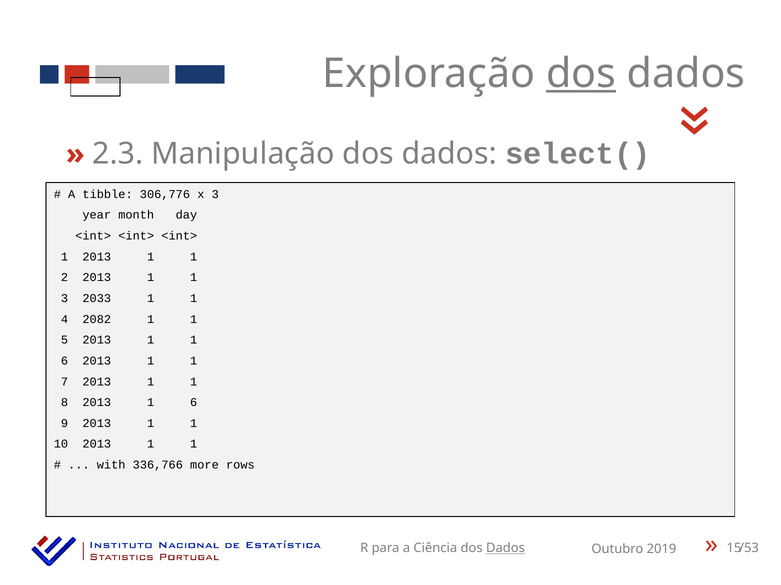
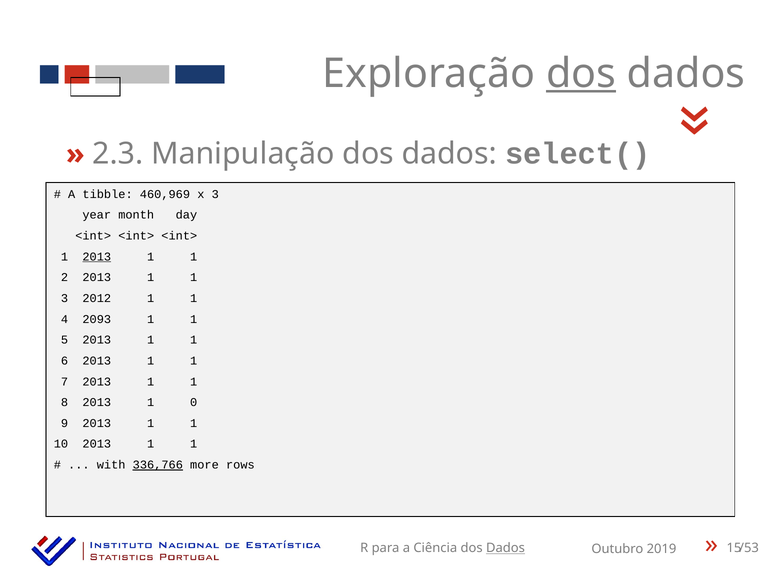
306,776: 306,776 -> 460,969 (165, 194)
2013 underline: none -> present (97, 257)
2033: 2033 -> 2012 (97, 299)
2082: 2082 -> 2093 (97, 320)
2013 1 6: 6 -> 0 (194, 403)
336,766 underline: none -> present (158, 465)
